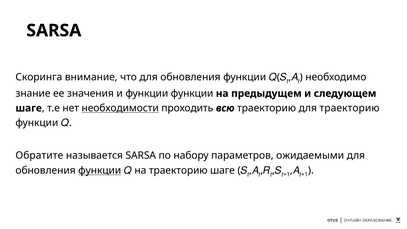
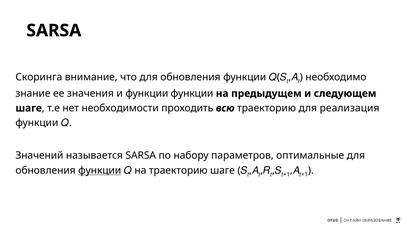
необходимости underline: present -> none (120, 108)
для траекторию: траекторию -> реализация (350, 108)
Обратите: Обратите -> Значений (39, 155)
ожидаемыми: ожидаемыми -> оптимальные (310, 155)
